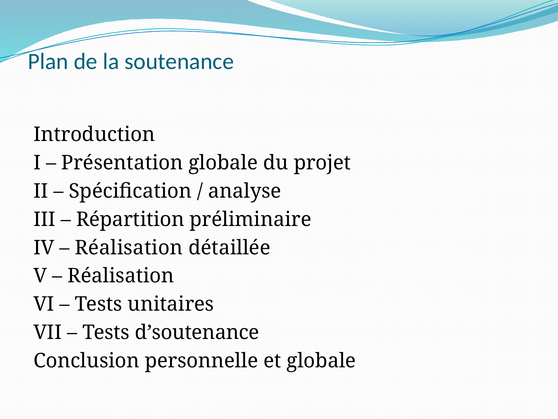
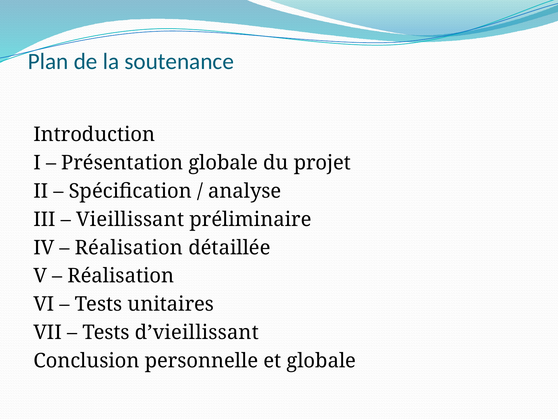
Répartition: Répartition -> Vieillissant (130, 219)
d’soutenance: d’soutenance -> d’vieillissant (197, 332)
